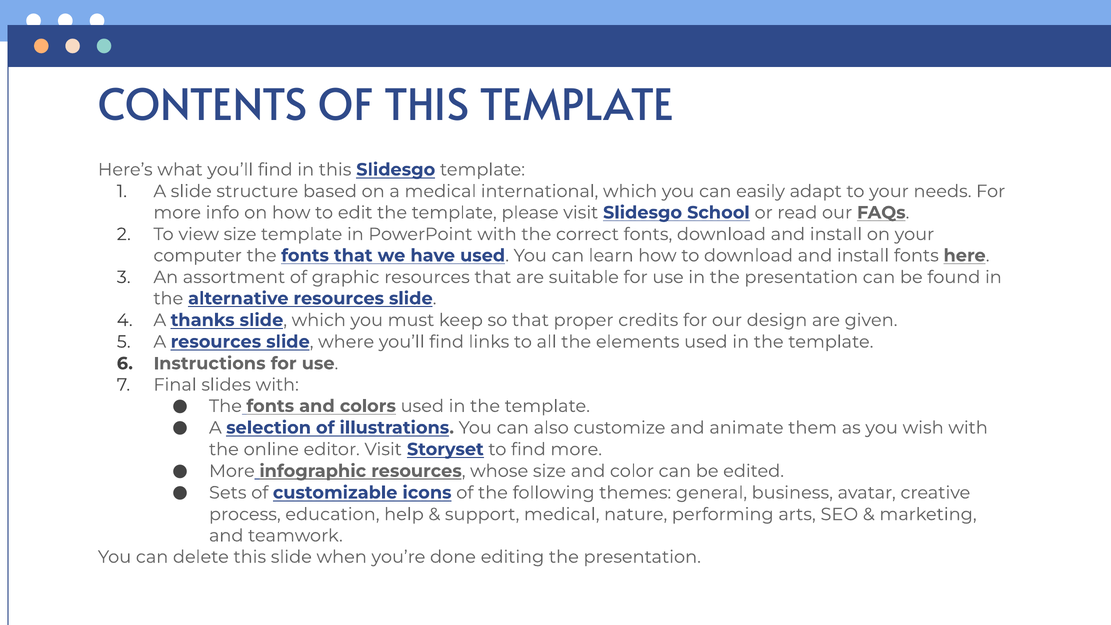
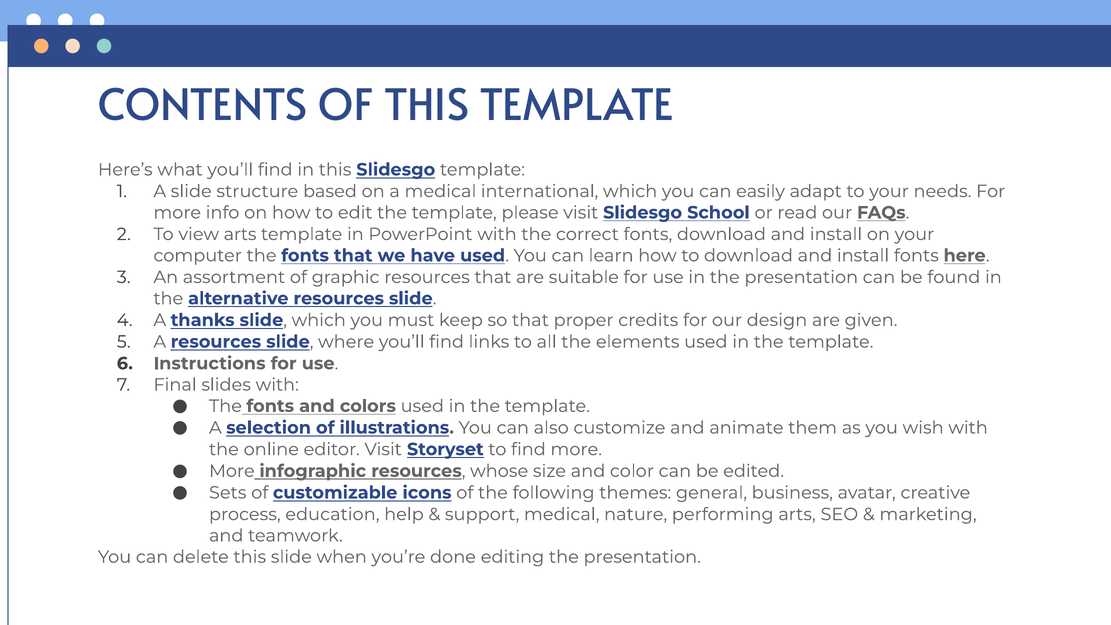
view size: size -> arts (240, 234)
